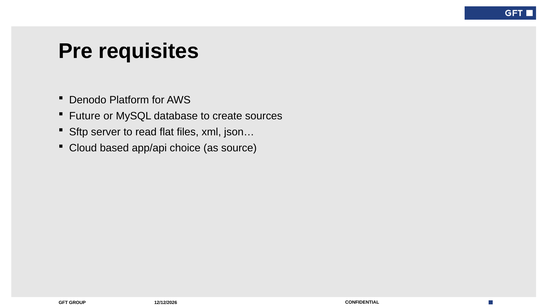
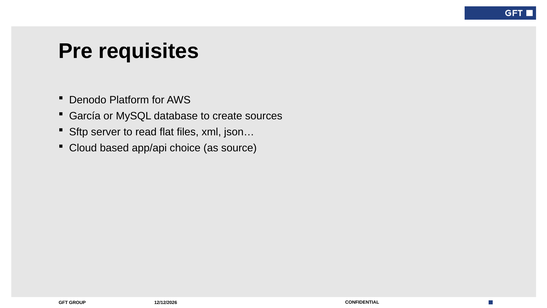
Future: Future -> García (85, 116)
